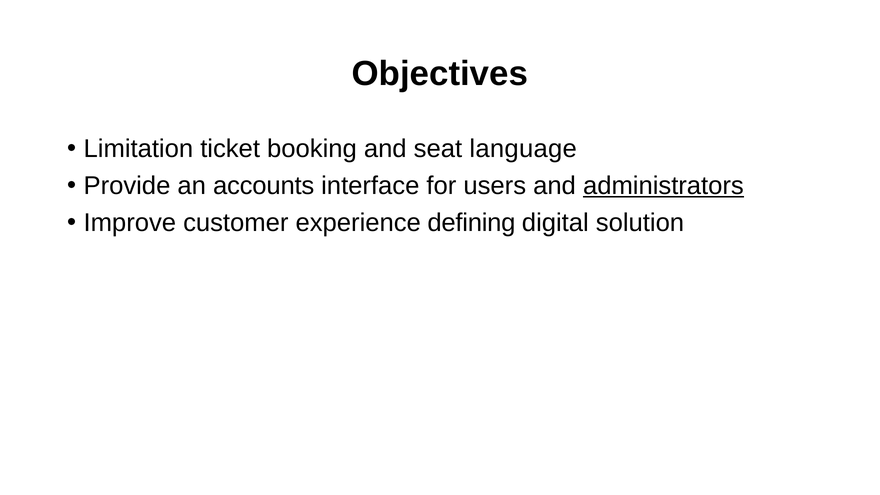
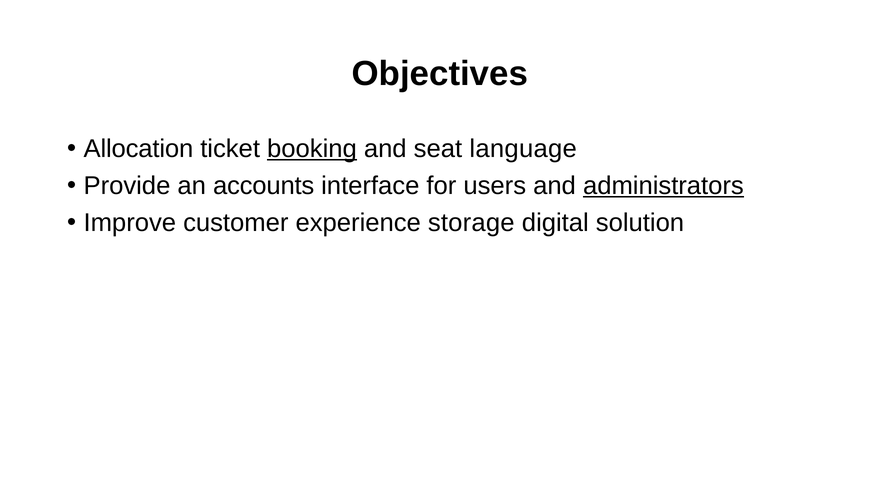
Limitation: Limitation -> Allocation (138, 149)
booking underline: none -> present (312, 149)
defining: defining -> storage (471, 223)
